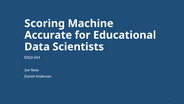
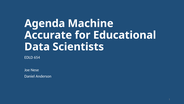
Scoring: Scoring -> Agenda (45, 23)
